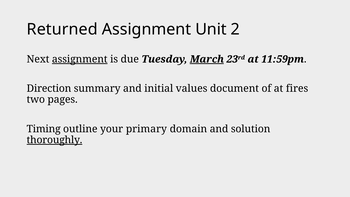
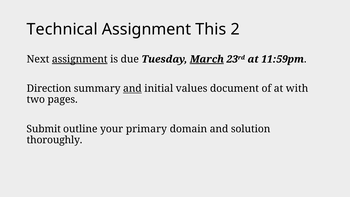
Returned: Returned -> Technical (62, 29)
Unit: Unit -> This (211, 29)
and underline: none -> present (132, 89)
fires: fires -> with (297, 89)
Timing: Timing -> Submit (44, 129)
thoroughly underline: present -> none (55, 140)
